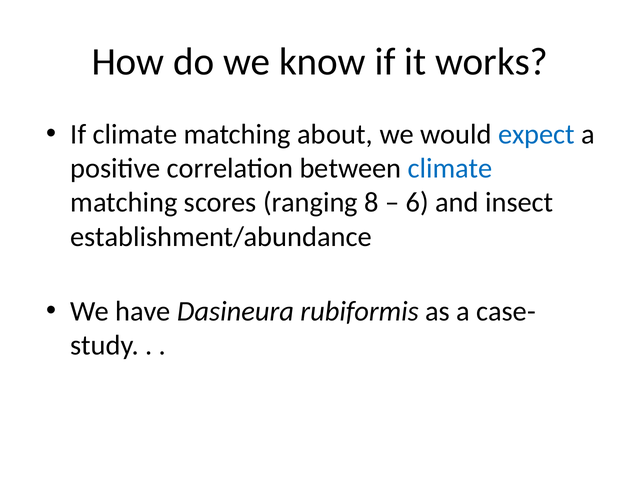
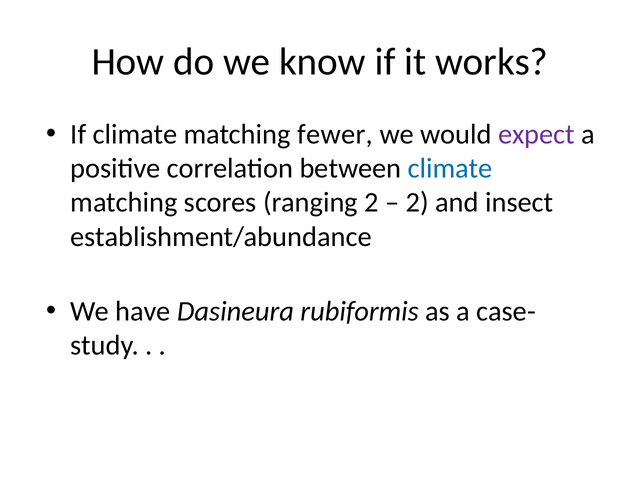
about: about -> fewer (335, 134)
expect colour: blue -> purple (537, 134)
ranging 8: 8 -> 2 (371, 203)
6: 6 -> 2 (417, 203)
